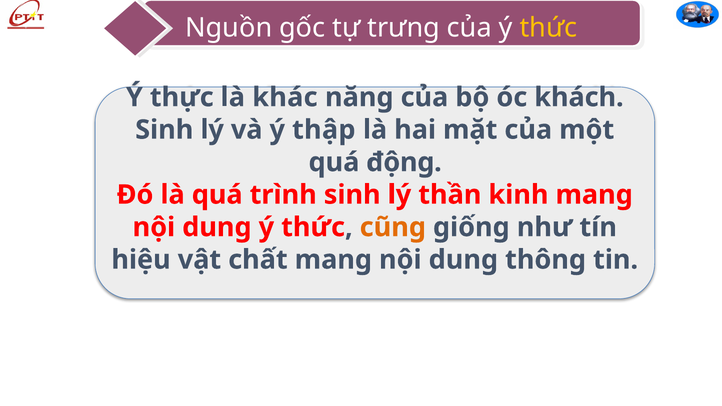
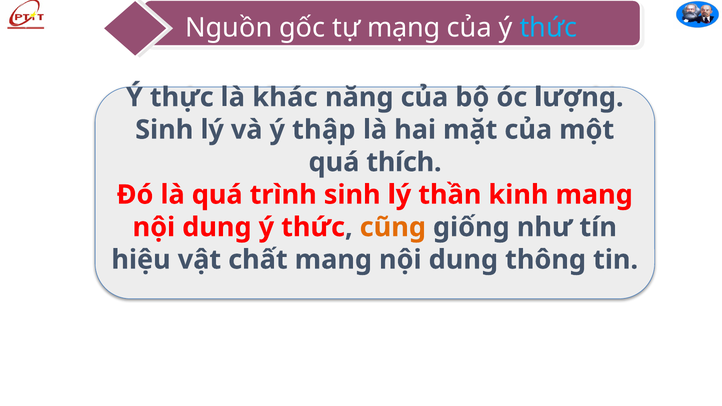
trưng: trưng -> mạng (404, 28)
thức colour: yellow -> light blue (549, 28)
khách: khách -> lượng (579, 97)
động: động -> thích (404, 162)
